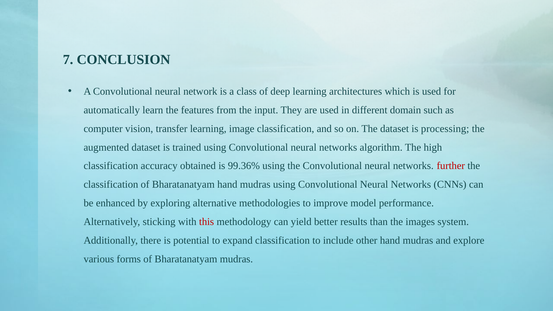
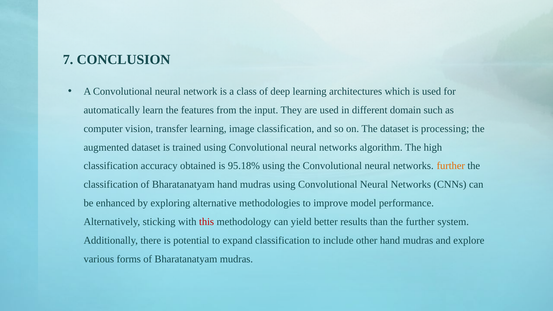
99.36%: 99.36% -> 95.18% (244, 166)
further colour: red -> orange (451, 166)
the images: images -> further (420, 222)
